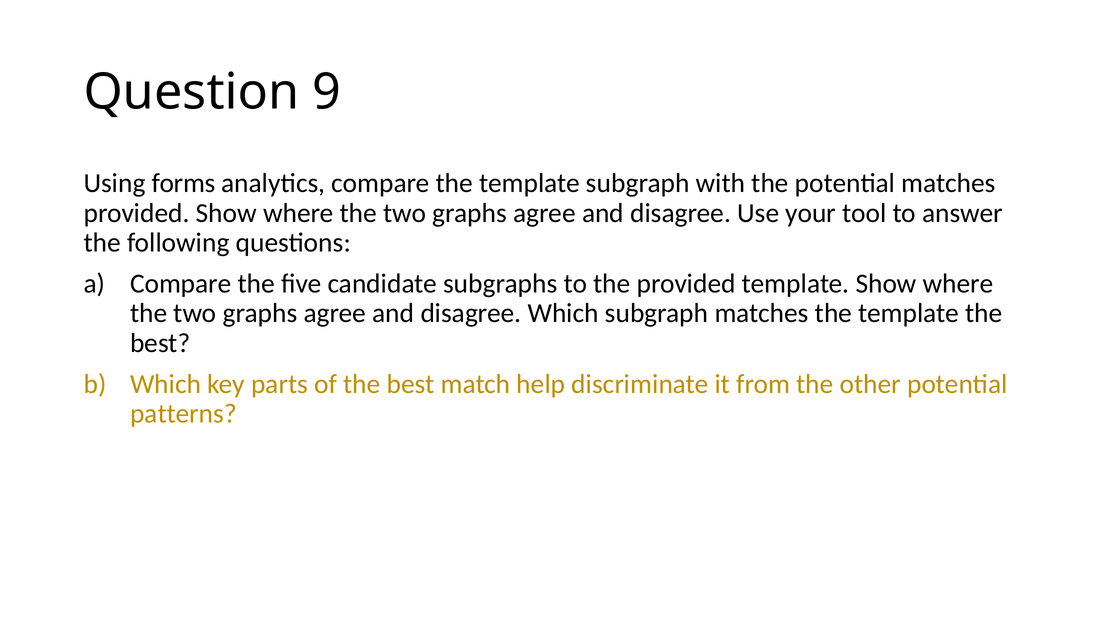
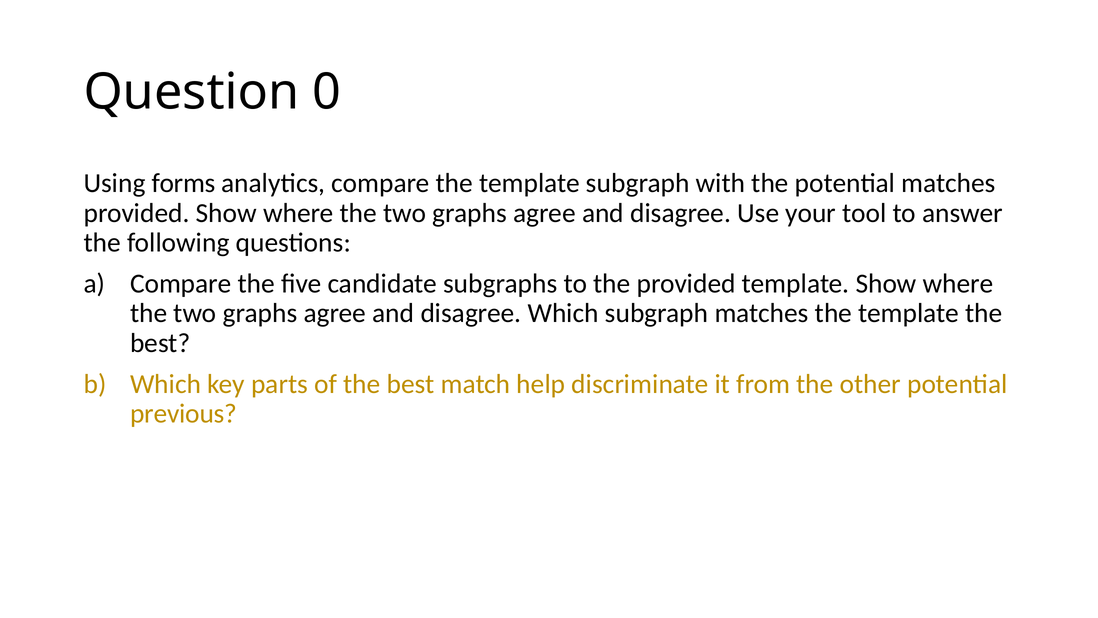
9: 9 -> 0 (327, 92)
patterns: patterns -> previous (184, 414)
